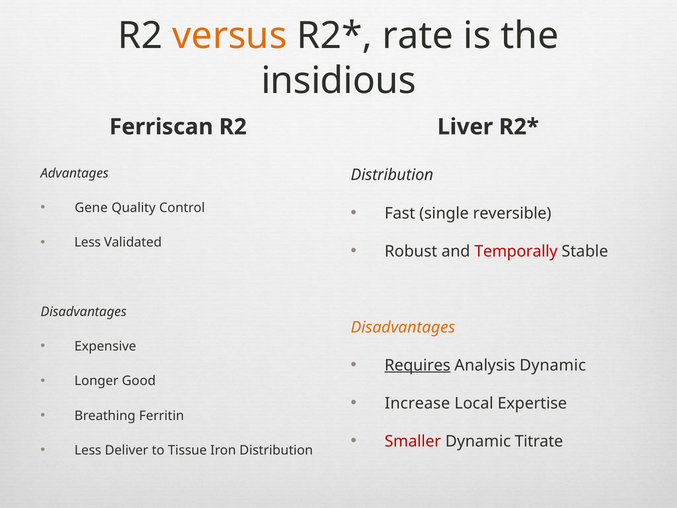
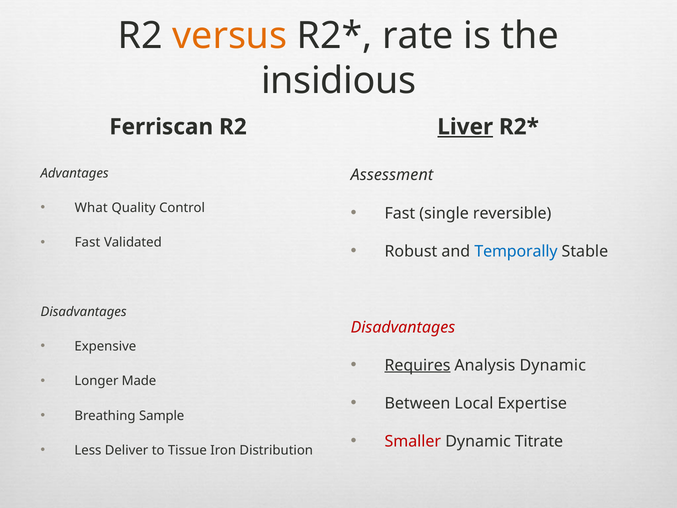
Liver underline: none -> present (465, 127)
Distribution: Distribution -> Assessment (392, 175)
Gene: Gene -> What (91, 208)
Less: Less -> Fast (87, 242)
Temporally colour: red -> blue (516, 251)
Disadvantages colour: orange -> red (403, 327)
Good: Good -> Made (139, 381)
Increase: Increase -> Between (417, 403)
Ferritin: Ferritin -> Sample (162, 416)
